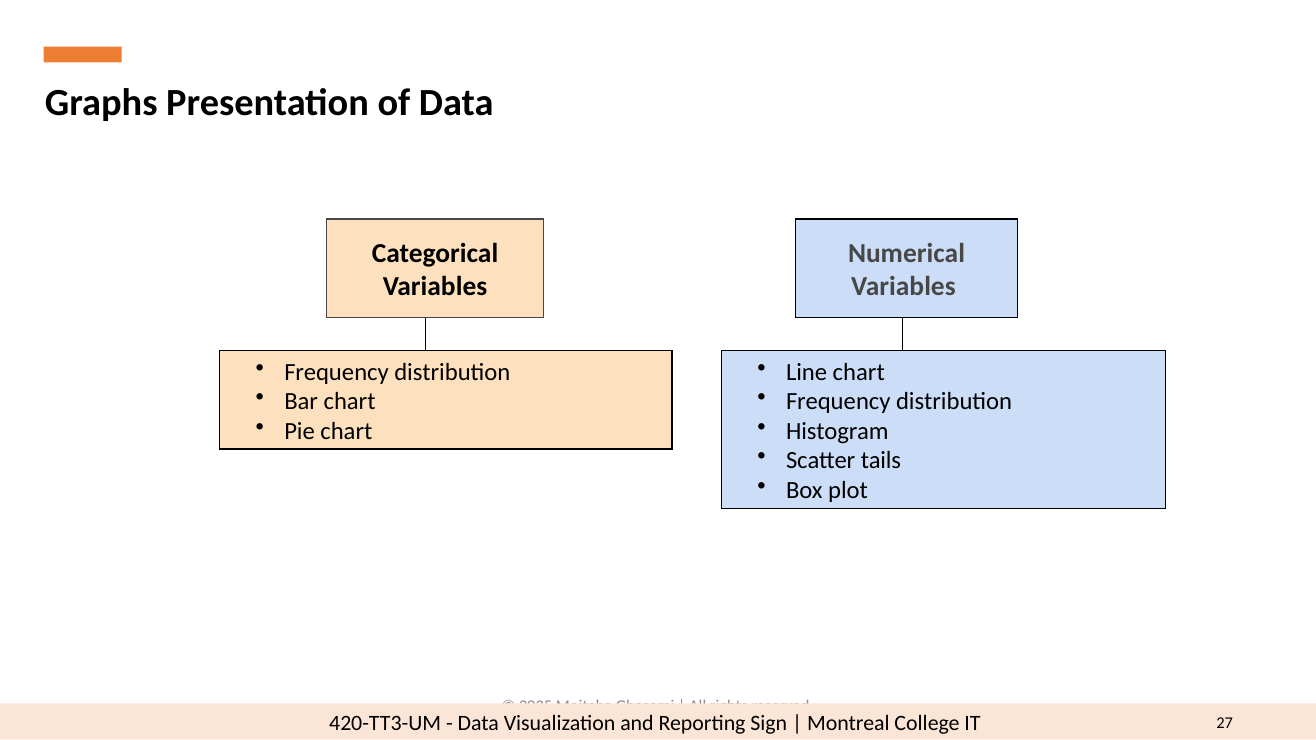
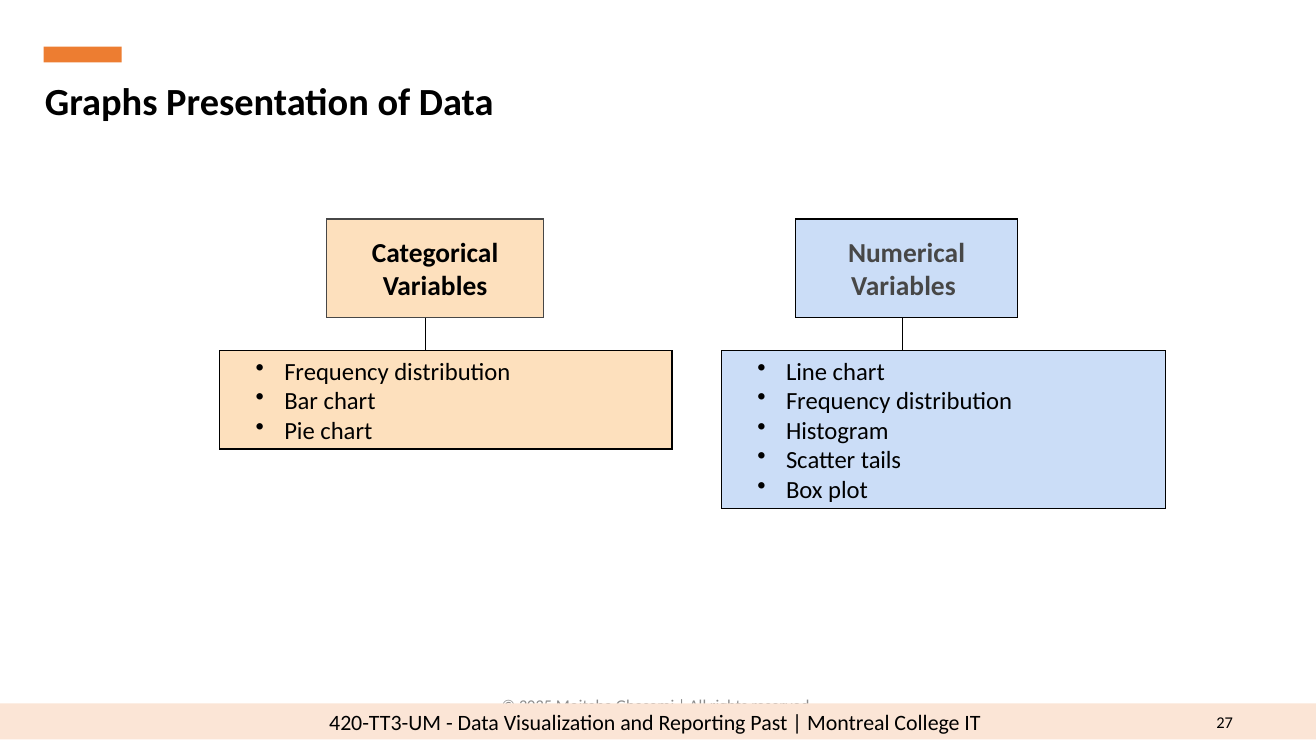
Sign: Sign -> Past (769, 723)
